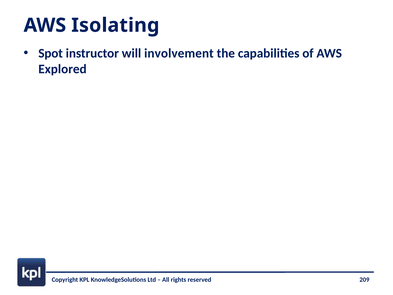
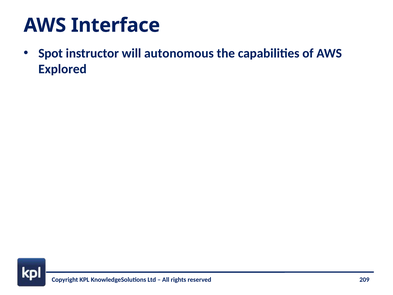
Isolating: Isolating -> Interface (116, 25)
involvement: involvement -> autonomous (179, 53)
